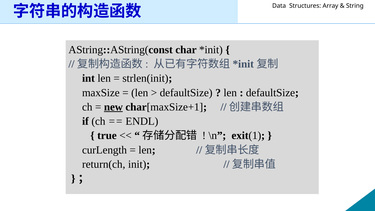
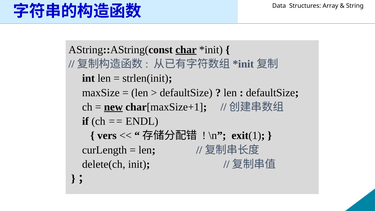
char underline: none -> present (186, 50)
true: true -> vers (107, 136)
return(ch: return(ch -> delete(ch (104, 164)
